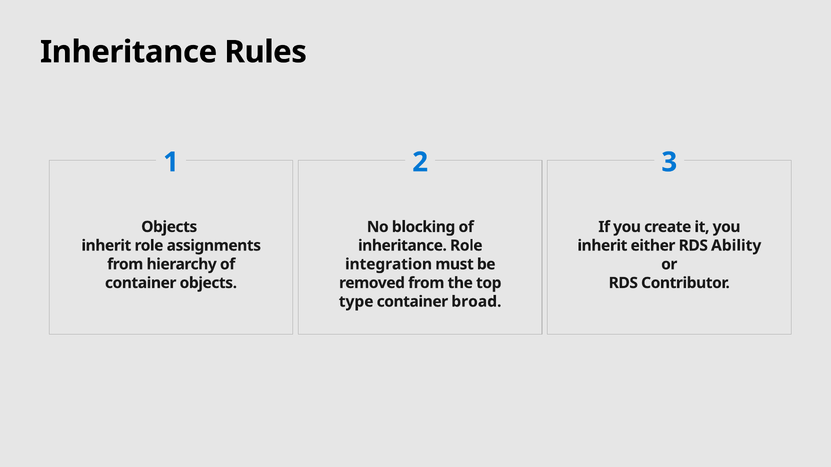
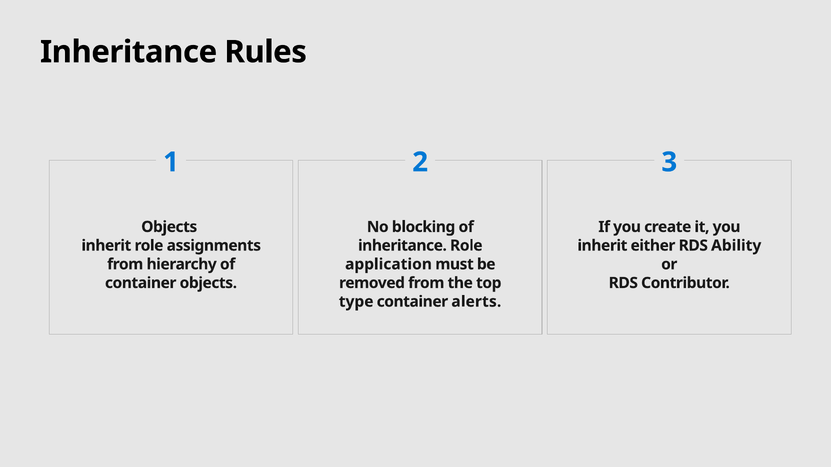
integration: integration -> application (389, 264)
broad: broad -> alerts (476, 302)
